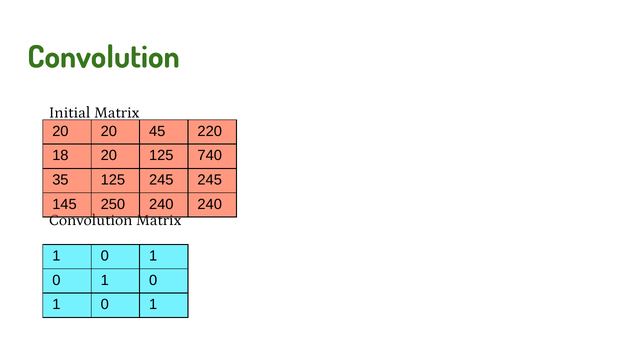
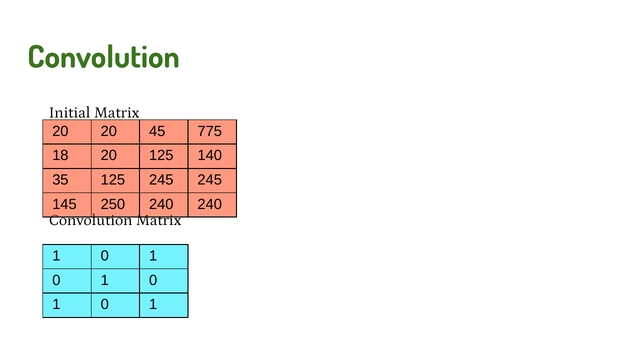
220: 220 -> 775 (210, 131)
740: 740 -> 140 (210, 156)
